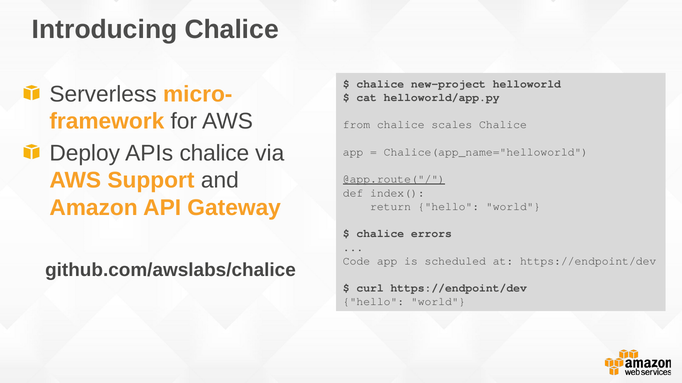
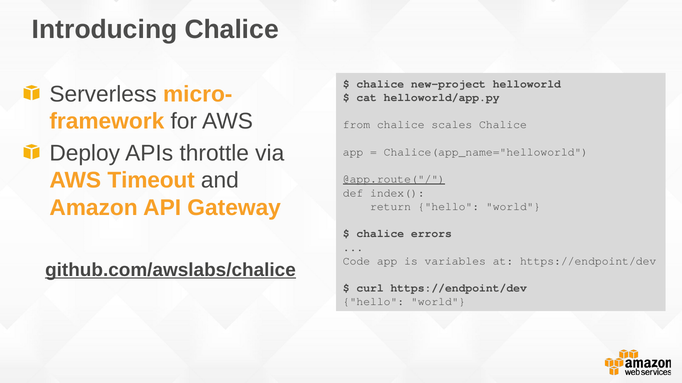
APIs chalice: chalice -> throttle (214, 153)
Support: Support -> Timeout (151, 181)
scheduled: scheduled -> variables (455, 261)
github.com/awslabs/chalice underline: none -> present (170, 270)
